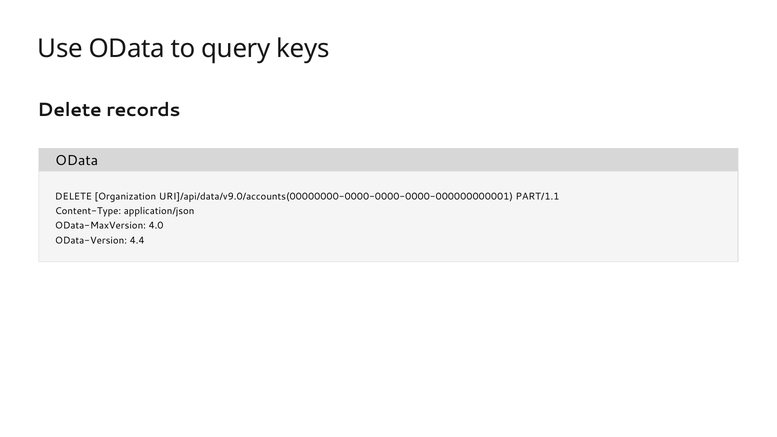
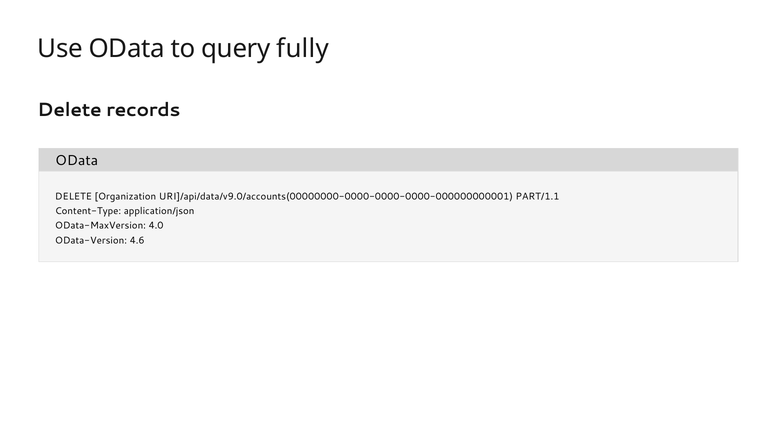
keys: keys -> fully (303, 49)
4.4: 4.4 -> 4.6 (137, 240)
